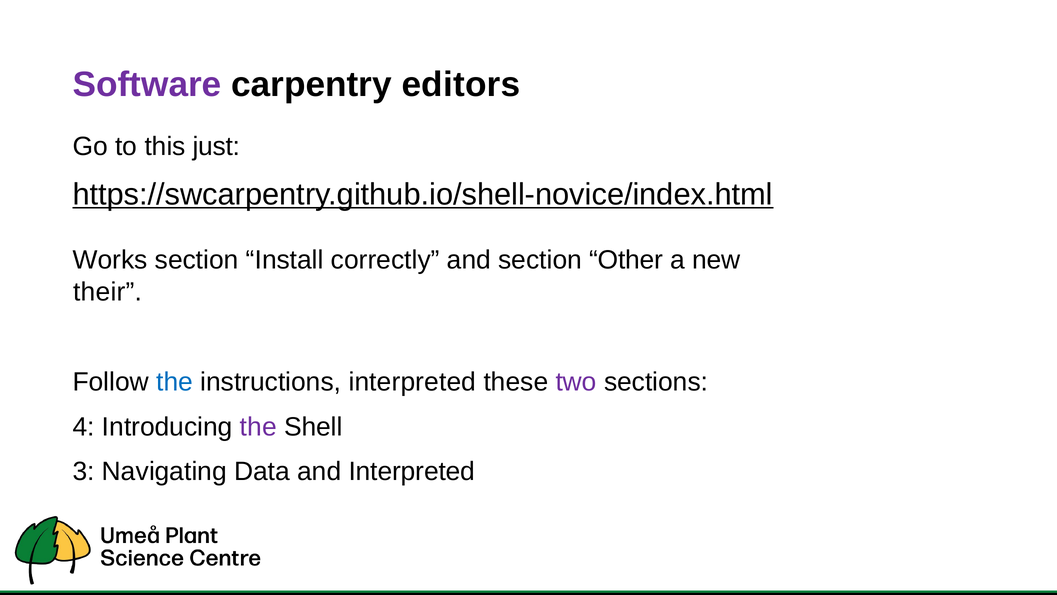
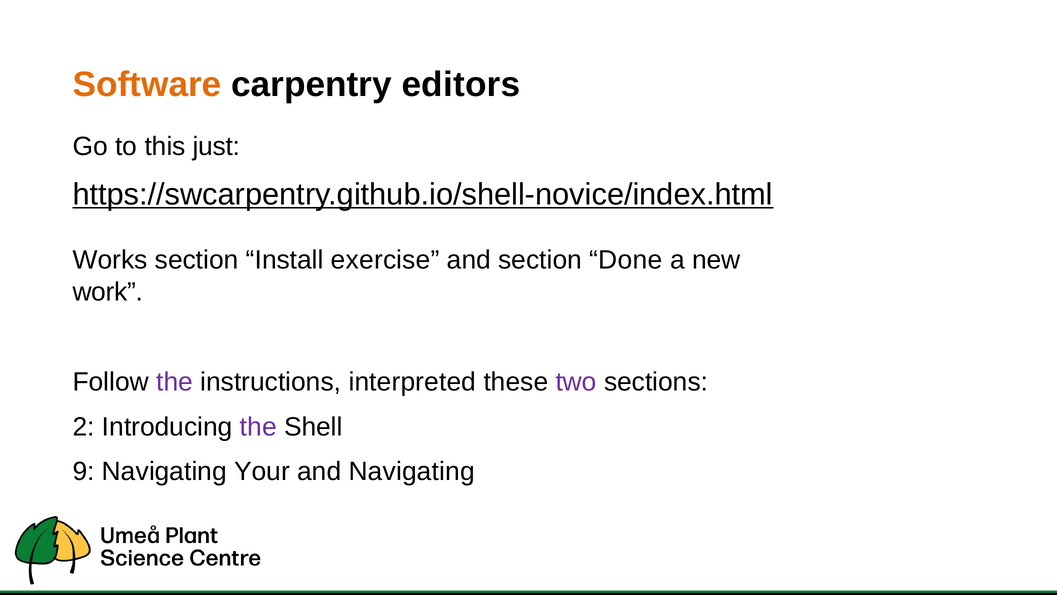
Software colour: purple -> orange (147, 85)
correctly: correctly -> exercise (385, 260)
Other: Other -> Done (626, 260)
their: their -> work (108, 292)
the colour: blue -> purple (175, 382)
4: 4 -> 2 (84, 426)
3: 3 -> 9 (84, 471)
Data: Data -> Your (262, 471)
and Interpreted: Interpreted -> Navigating (412, 471)
